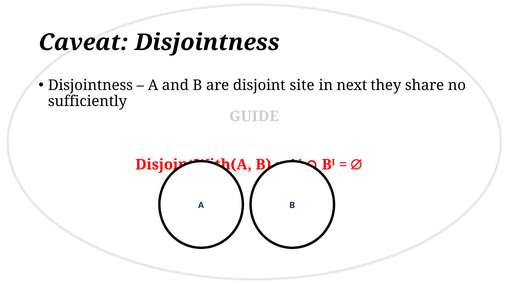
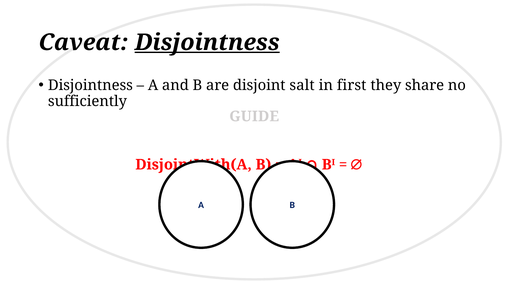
Disjointness underline: none -> present (207, 42)
site: site -> salt (302, 85)
next: next -> first (352, 85)
